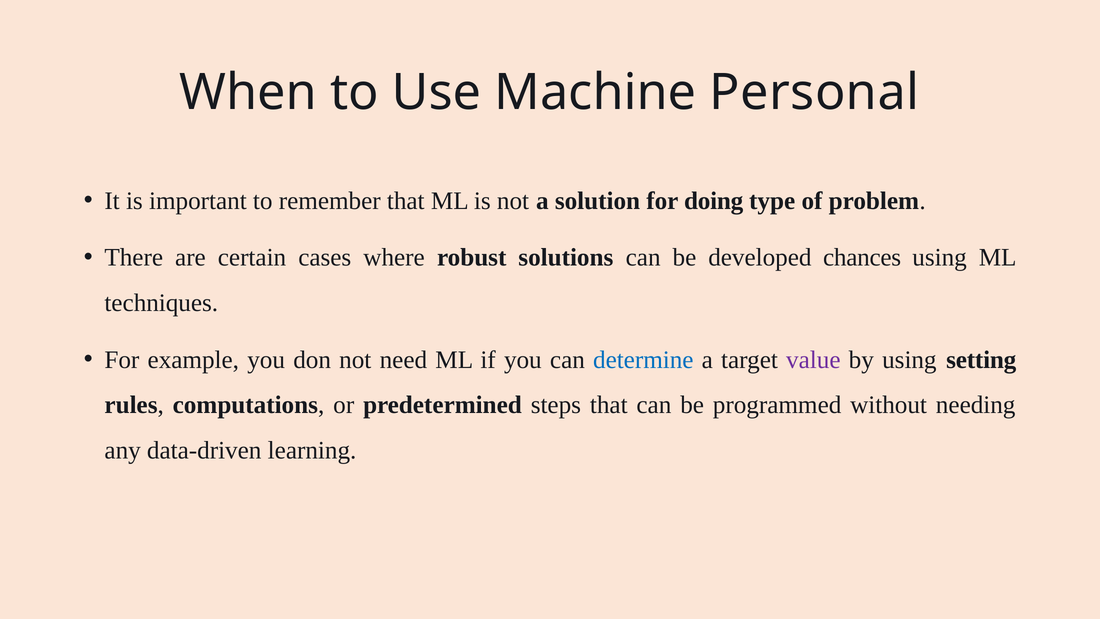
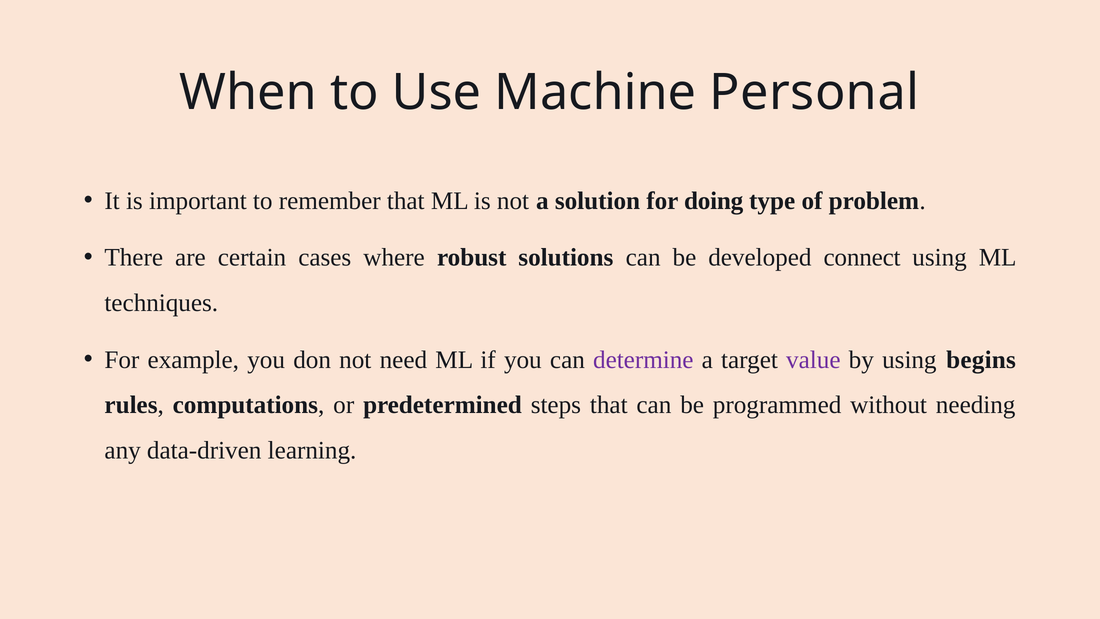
chances: chances -> connect (862, 258)
determine colour: blue -> purple (643, 360)
setting: setting -> begins (981, 360)
